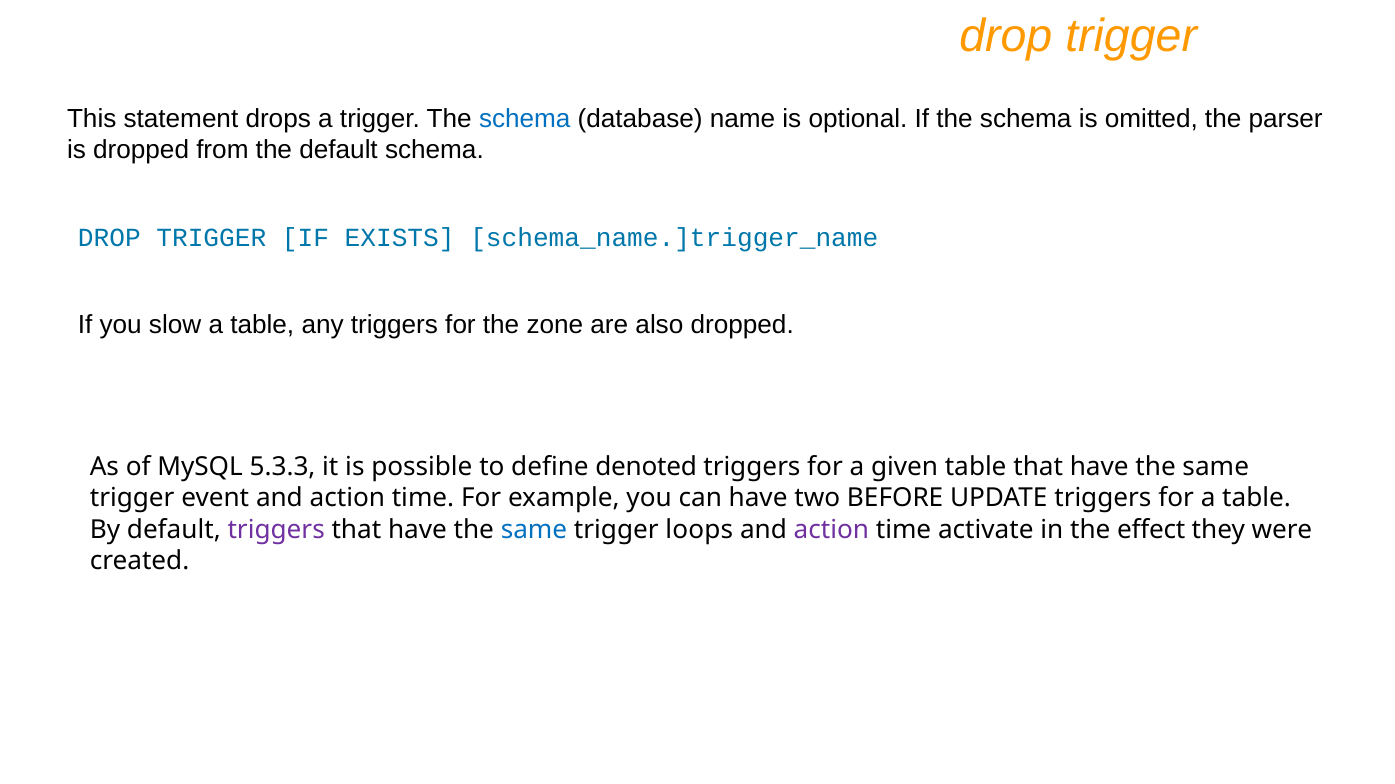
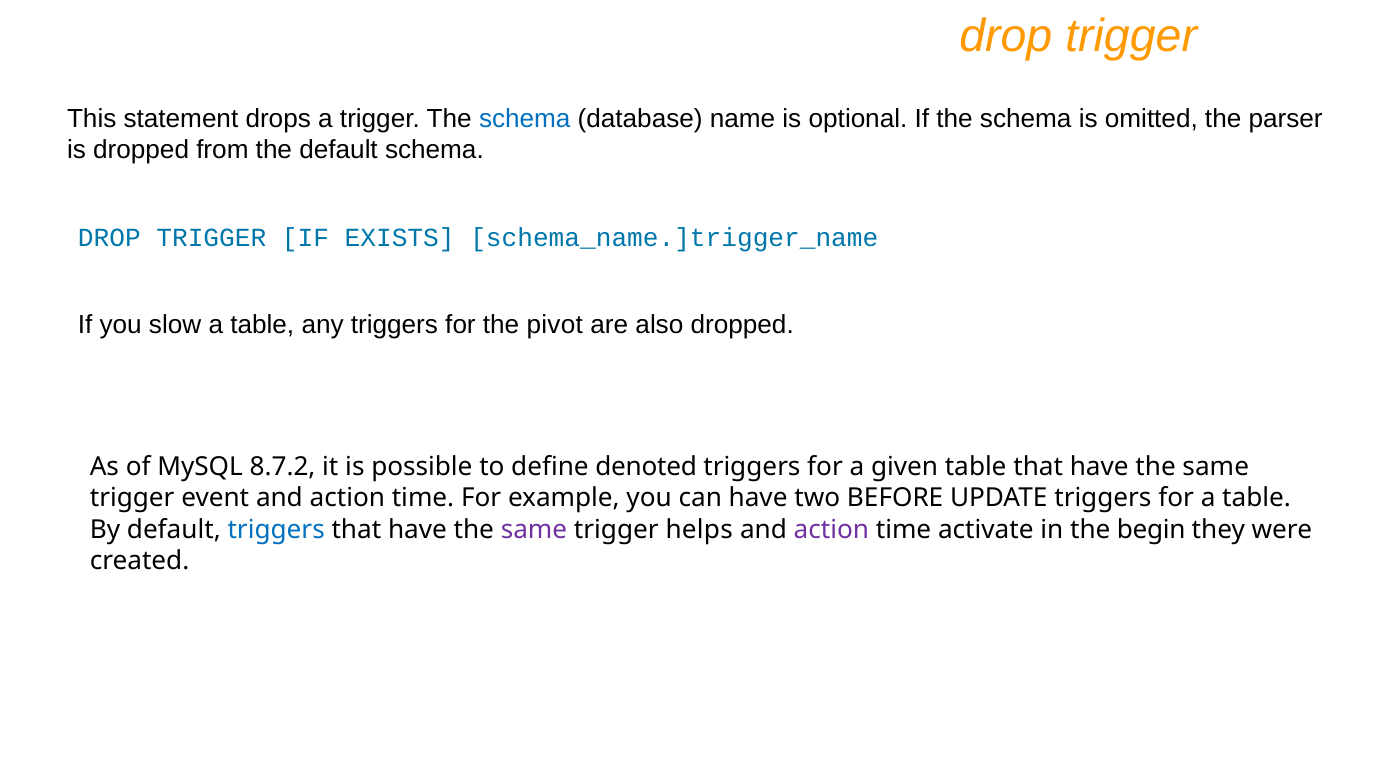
zone: zone -> pivot (555, 326)
5.3.3: 5.3.3 -> 8.7.2 (283, 467)
triggers colour: purple -> blue (276, 530)
same colour: blue -> purple (534, 530)
loops: loops -> helps (699, 530)
effect: effect -> begin (1151, 530)
